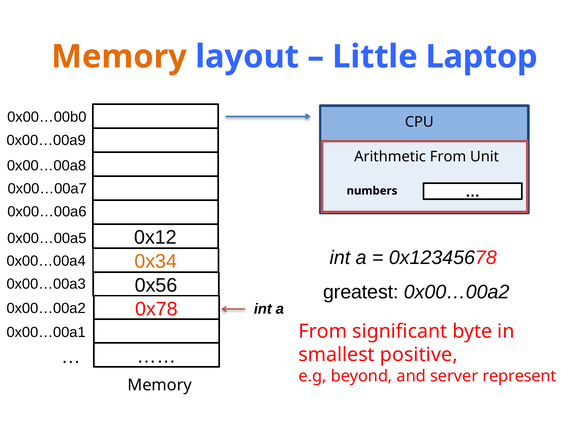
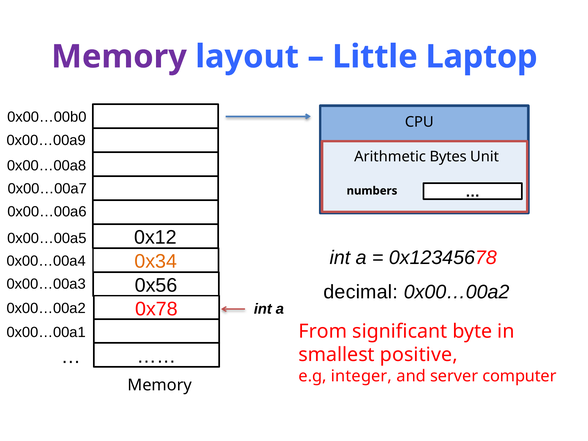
Memory colour: orange -> purple (119, 57)
Arithmetic From: From -> Bytes (448, 157)
greatest: greatest -> decimal (361, 292)
beyond: beyond -> integer (361, 376)
represent: represent -> computer (520, 376)
